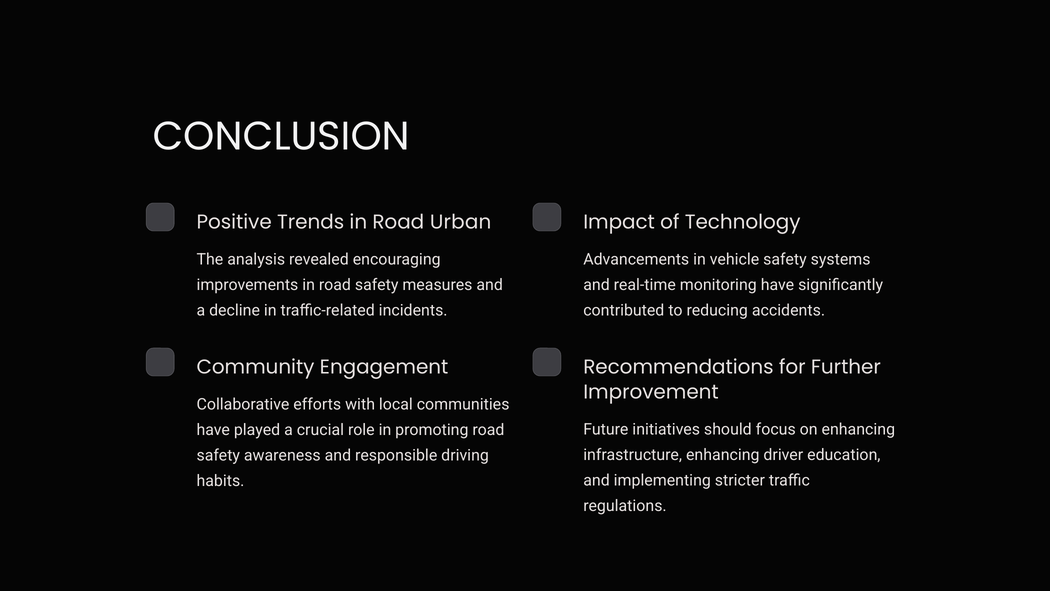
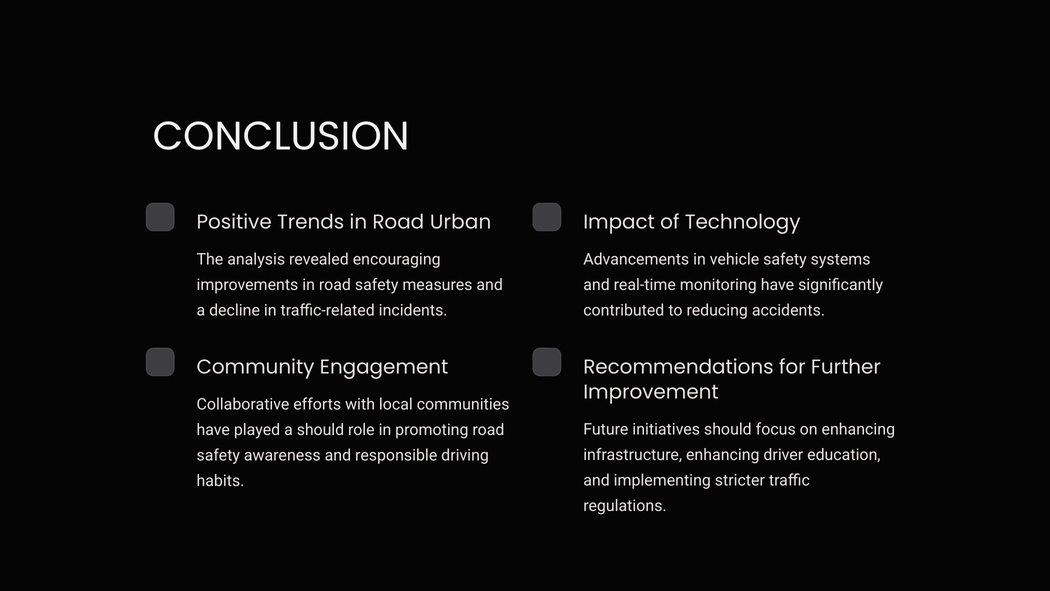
a crucial: crucial -> should (320, 430)
